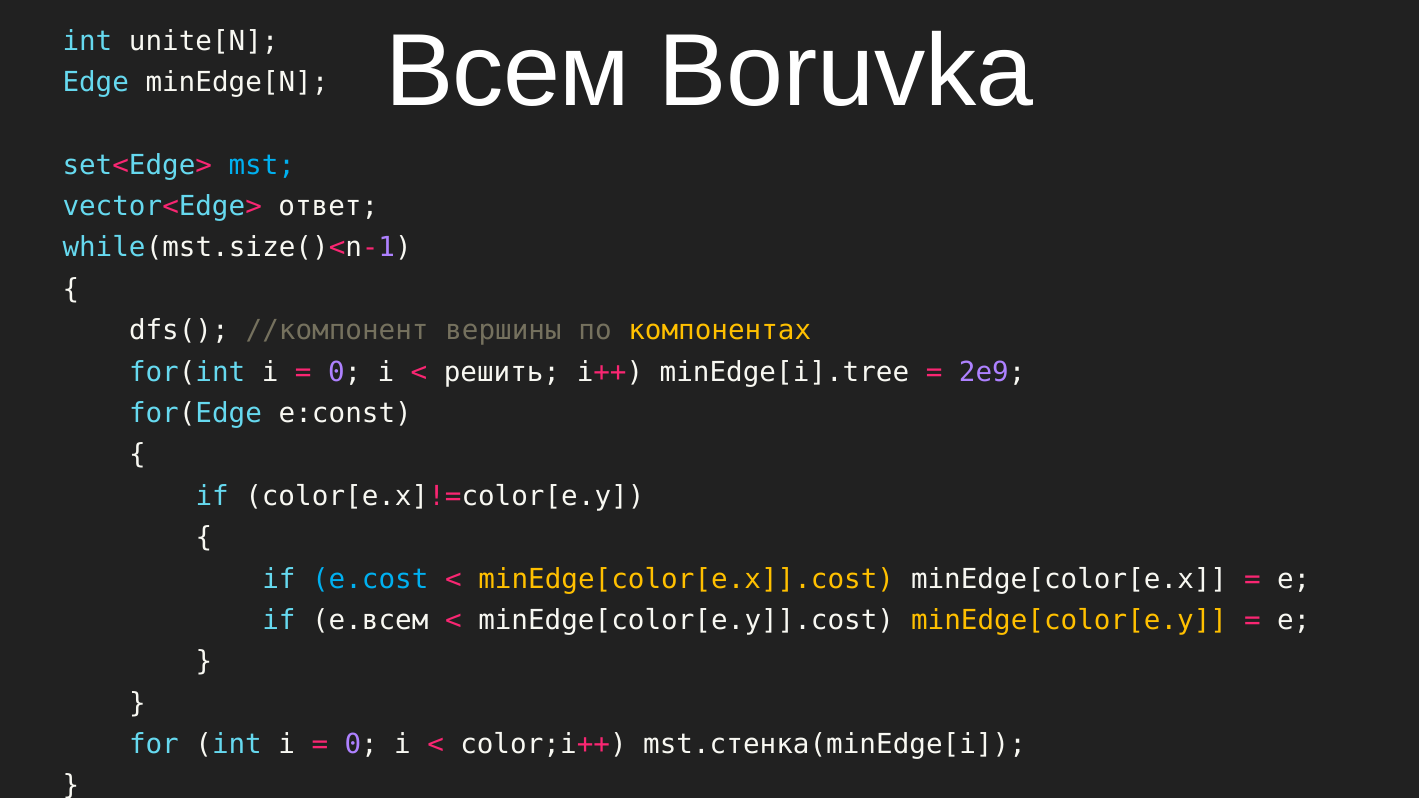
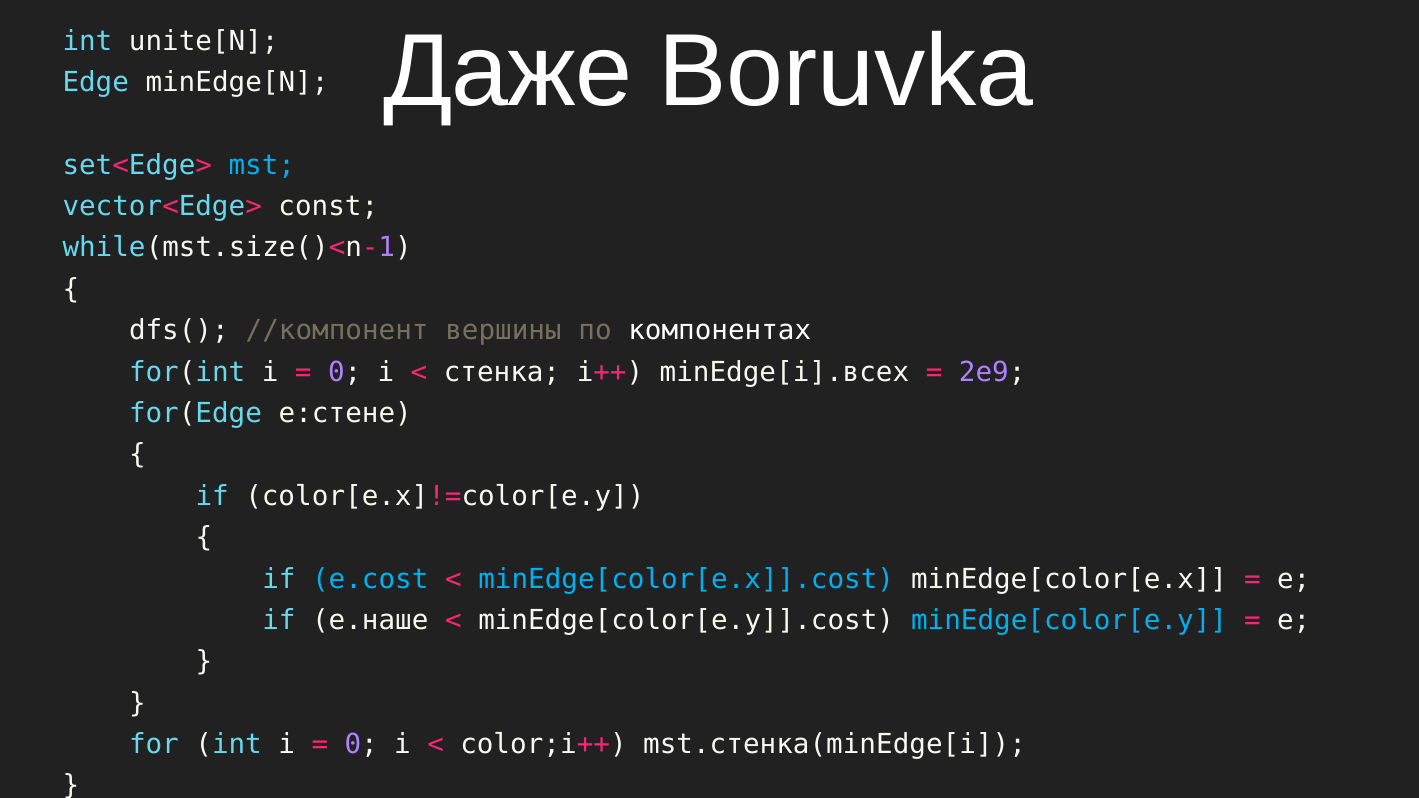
Всем: Всем -> Даже (508, 72)
ответ: ответ -> const (328, 207)
компонентах colour: yellow -> white (720, 331)
решить: решить -> стенка (502, 372)
minEdge[i].tree: minEdge[i].tree -> minEdge[i].всех (784, 372)
e:const: e:const -> e:стене (345, 414)
minEdge[color[e.x]].cost colour: yellow -> light blue (686, 579)
e.всем: e.всем -> e.наше (370, 621)
minEdge[color[e.y colour: yellow -> light blue (1069, 621)
